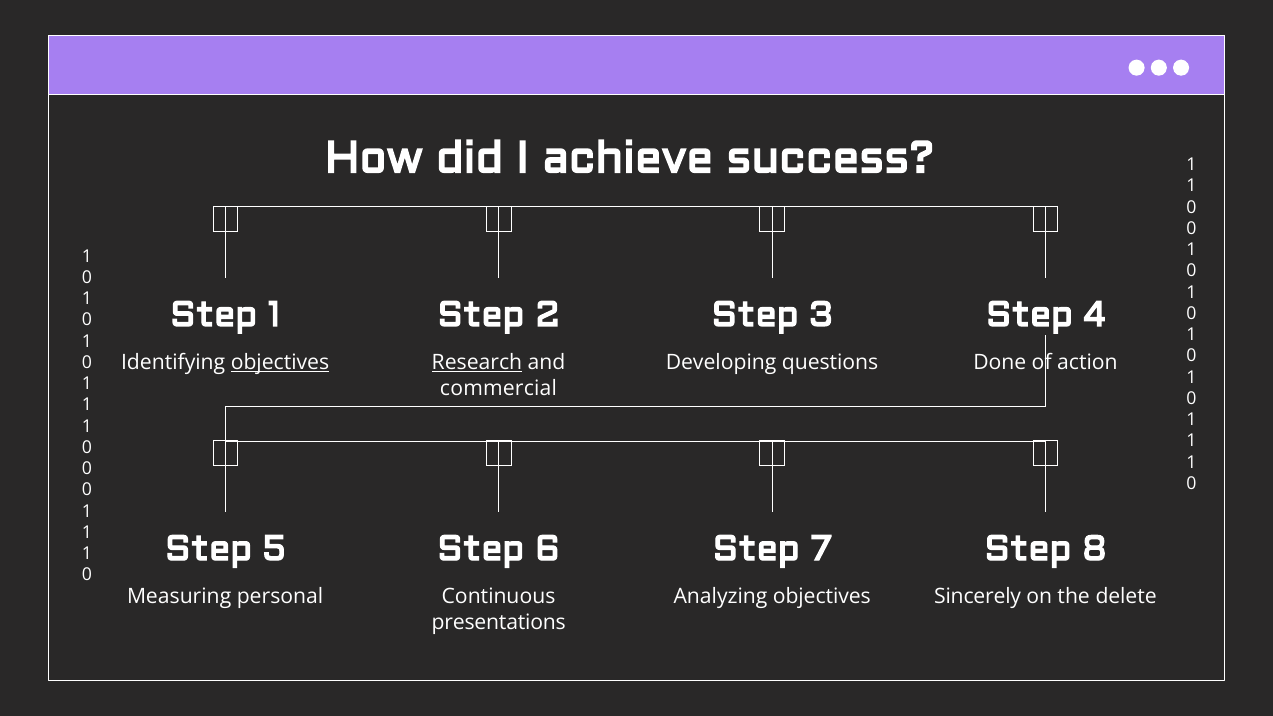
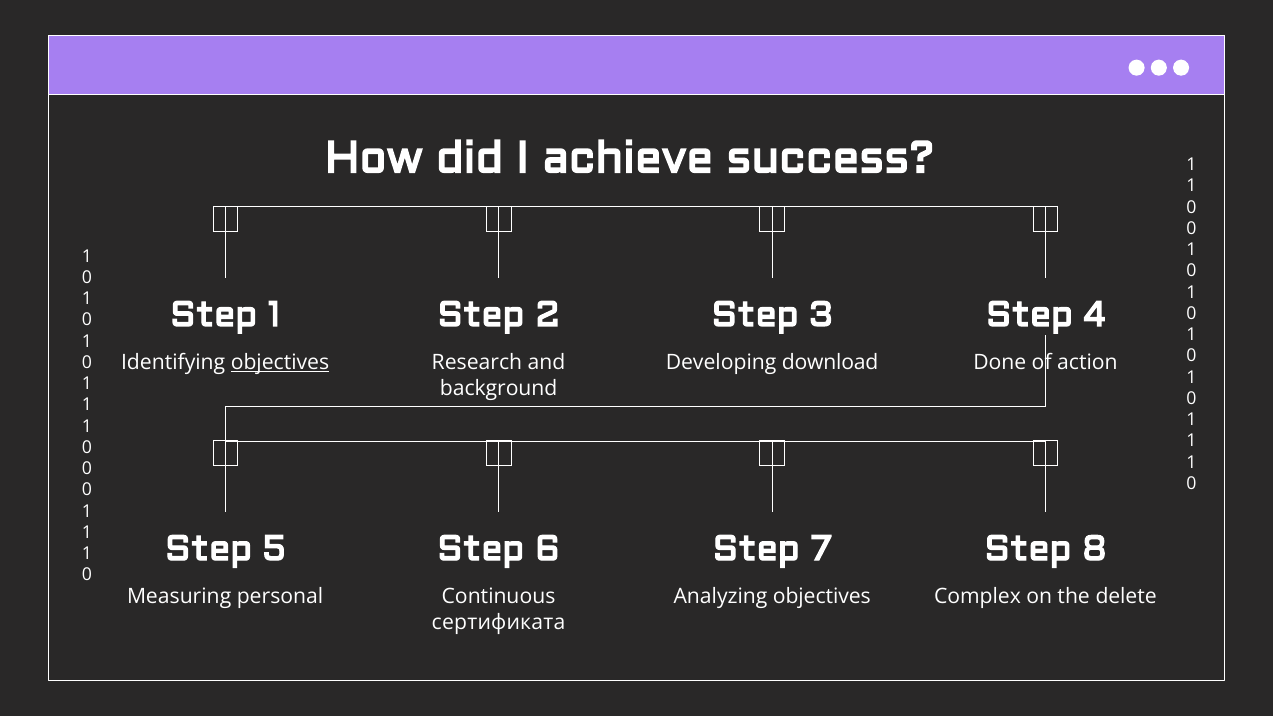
Research underline: present -> none (477, 363)
questions: questions -> download (830, 363)
commercial: commercial -> background (499, 388)
Sincerely: Sincerely -> Complex (978, 597)
presentations: presentations -> сертификата (499, 622)
